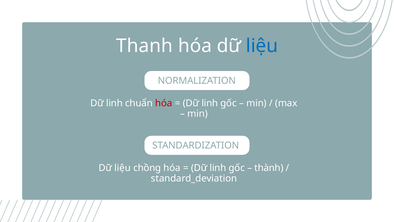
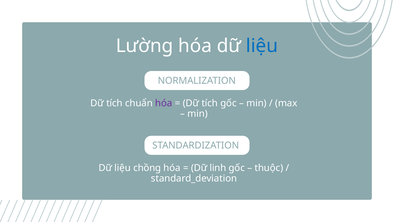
Thanh: Thanh -> Lường (145, 46)
linh: linh -> tích (114, 103)
hóa colour: red -> purple (164, 103)
linh: linh -> tích (210, 103)
thành: thành -> thuộc (269, 168)
